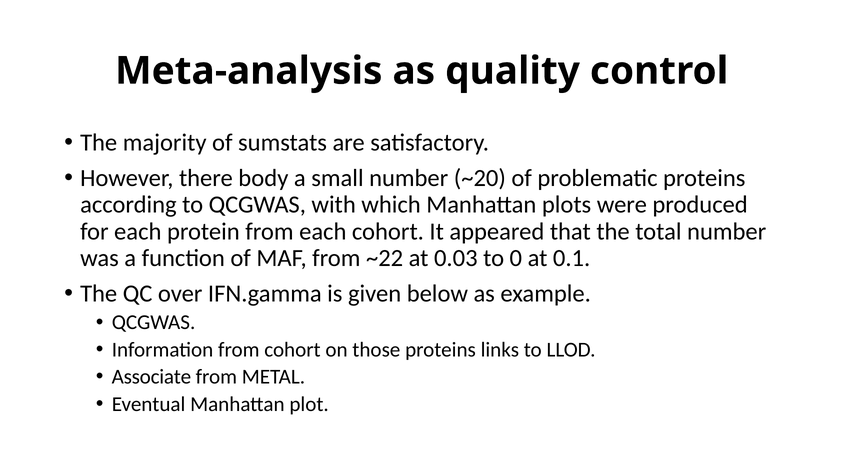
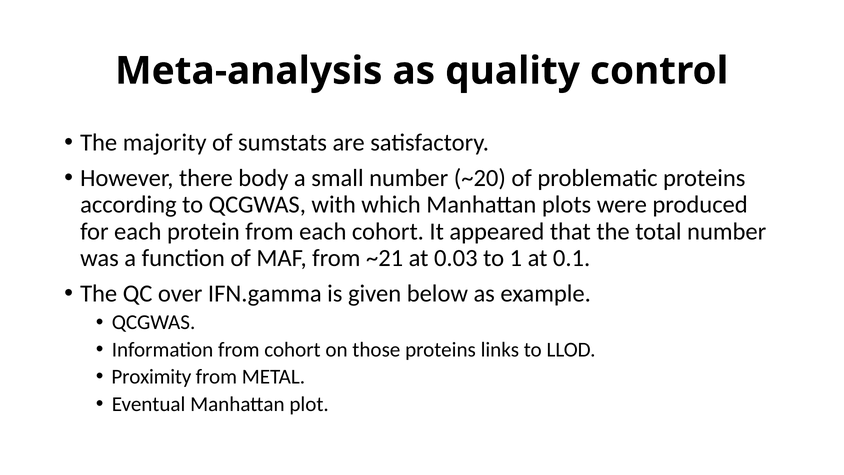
~22: ~22 -> ~21 (385, 258)
0: 0 -> 1 (516, 258)
Associate: Associate -> Proximity (151, 377)
